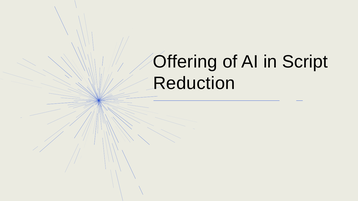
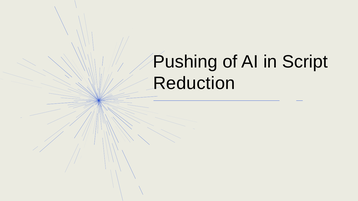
Offering: Offering -> Pushing (185, 62)
